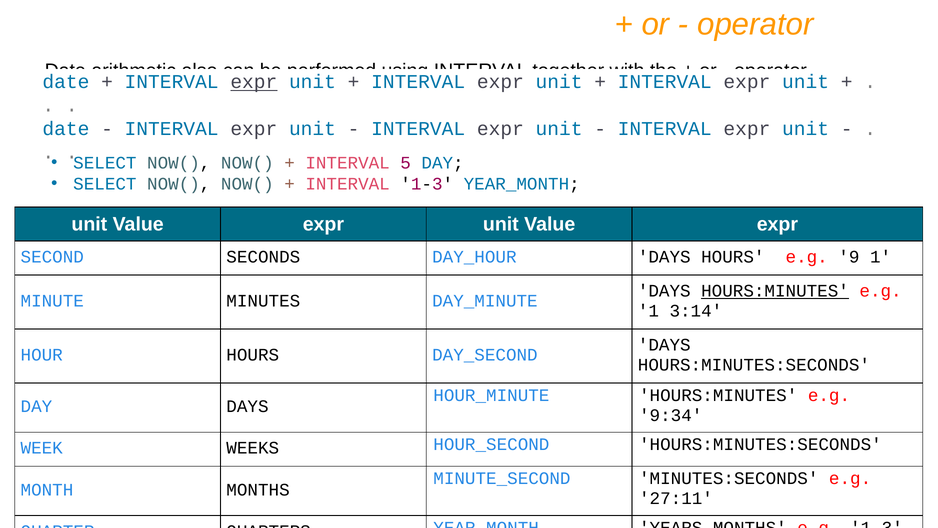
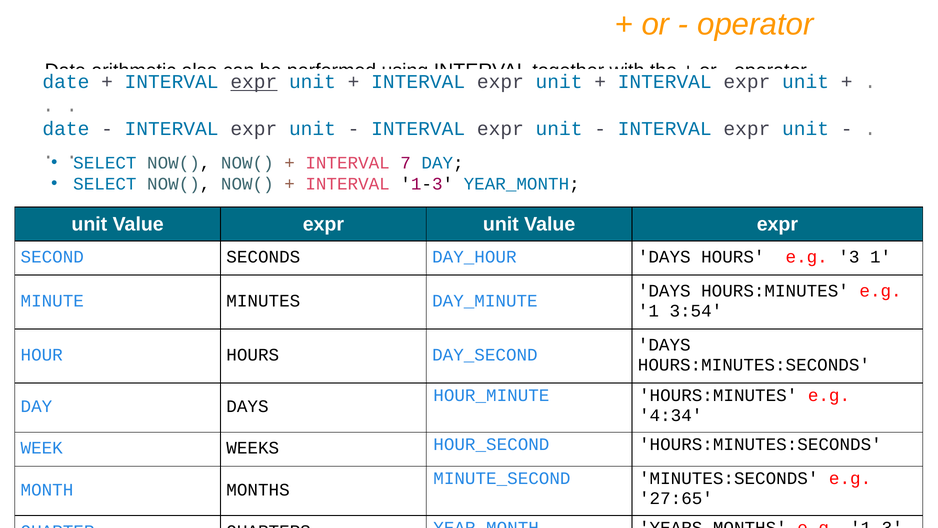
5: 5 -> 7 (406, 163)
9: 9 -> 3 (849, 257)
HOURS:MINUTES underline: present -> none (775, 291)
3:14: 3:14 -> 3:54 (696, 311)
9:34: 9:34 -> 4:34 (671, 415)
27:11: 27:11 -> 27:65 (676, 498)
